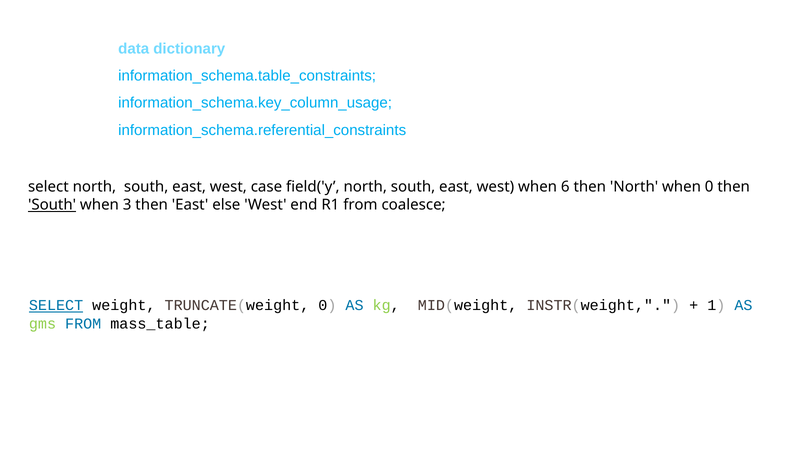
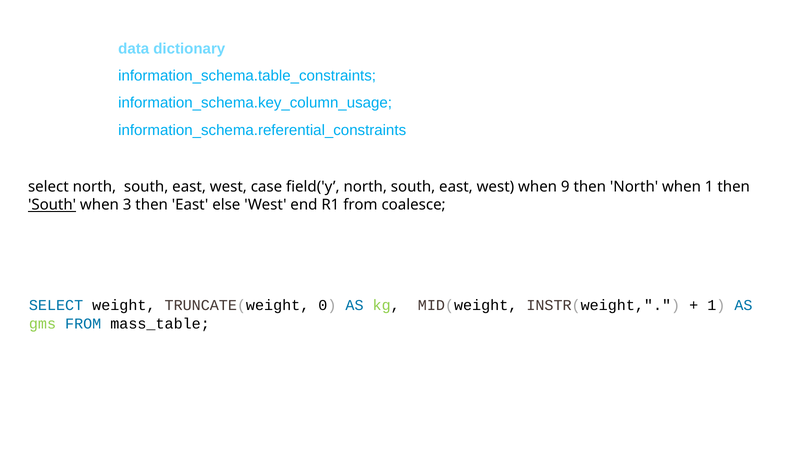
6: 6 -> 9 (565, 187)
when 0: 0 -> 1 (709, 187)
SELECT underline: present -> none (56, 306)
